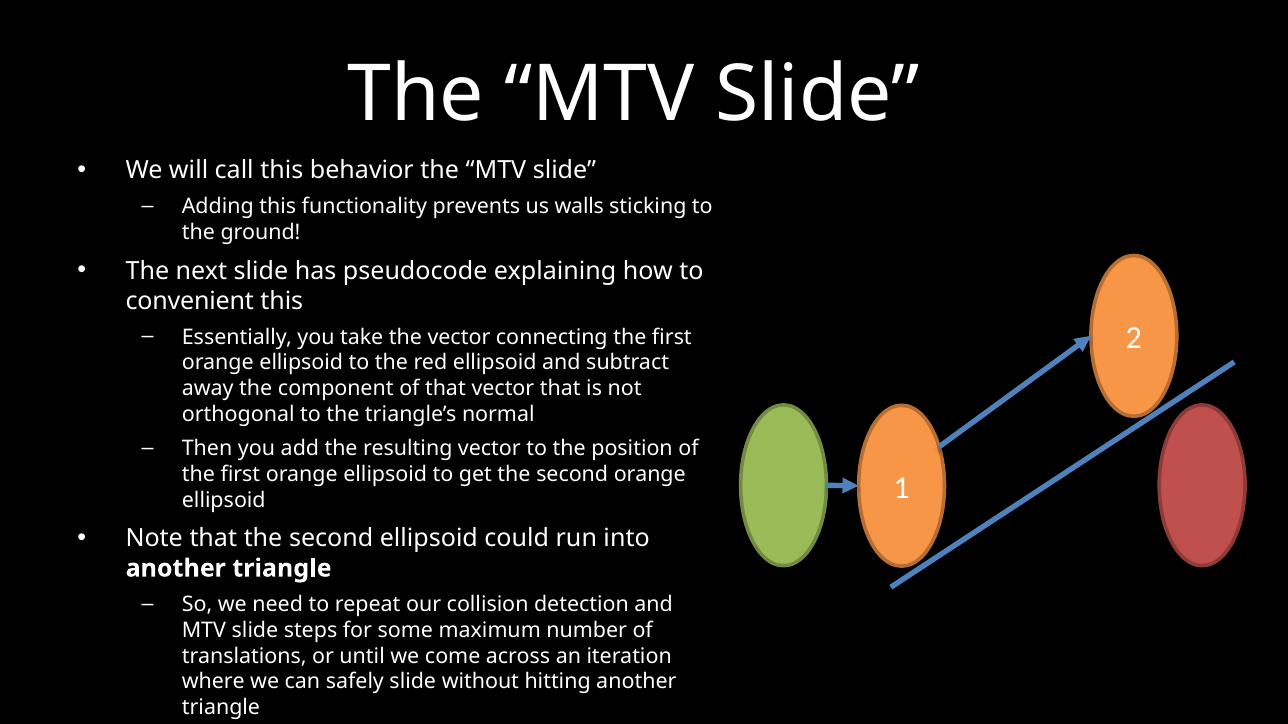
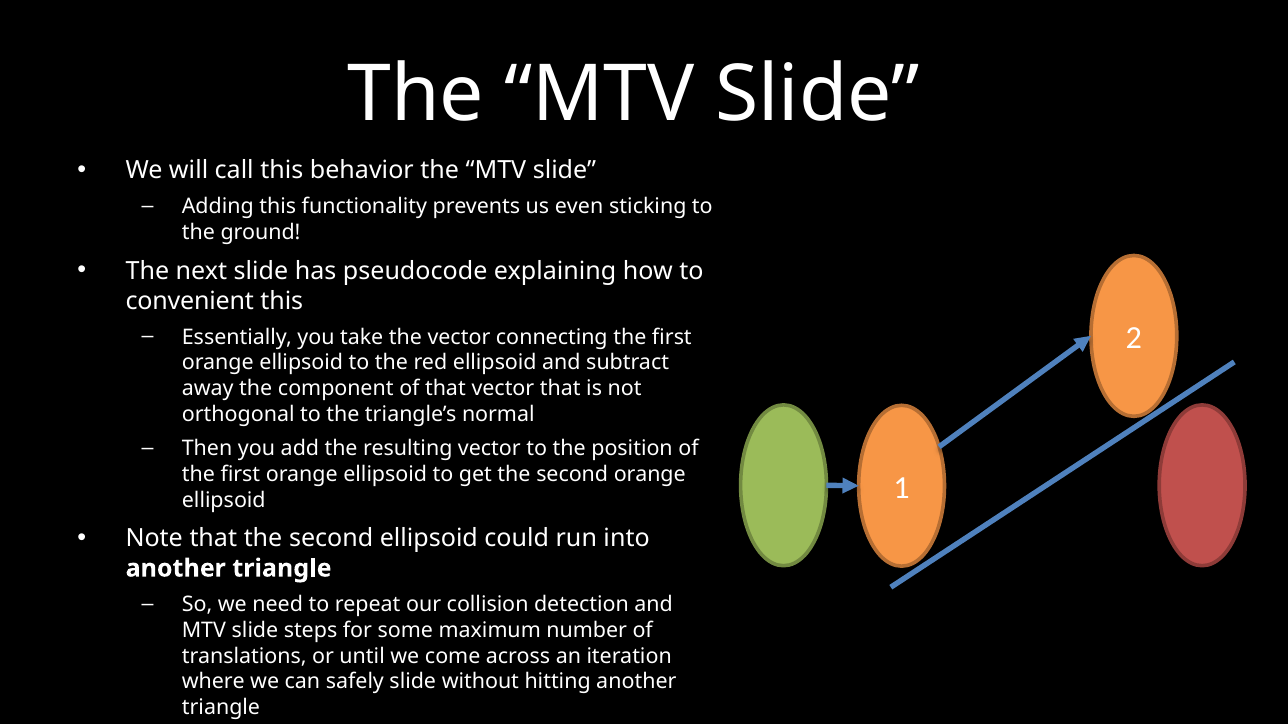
walls: walls -> even (579, 207)
